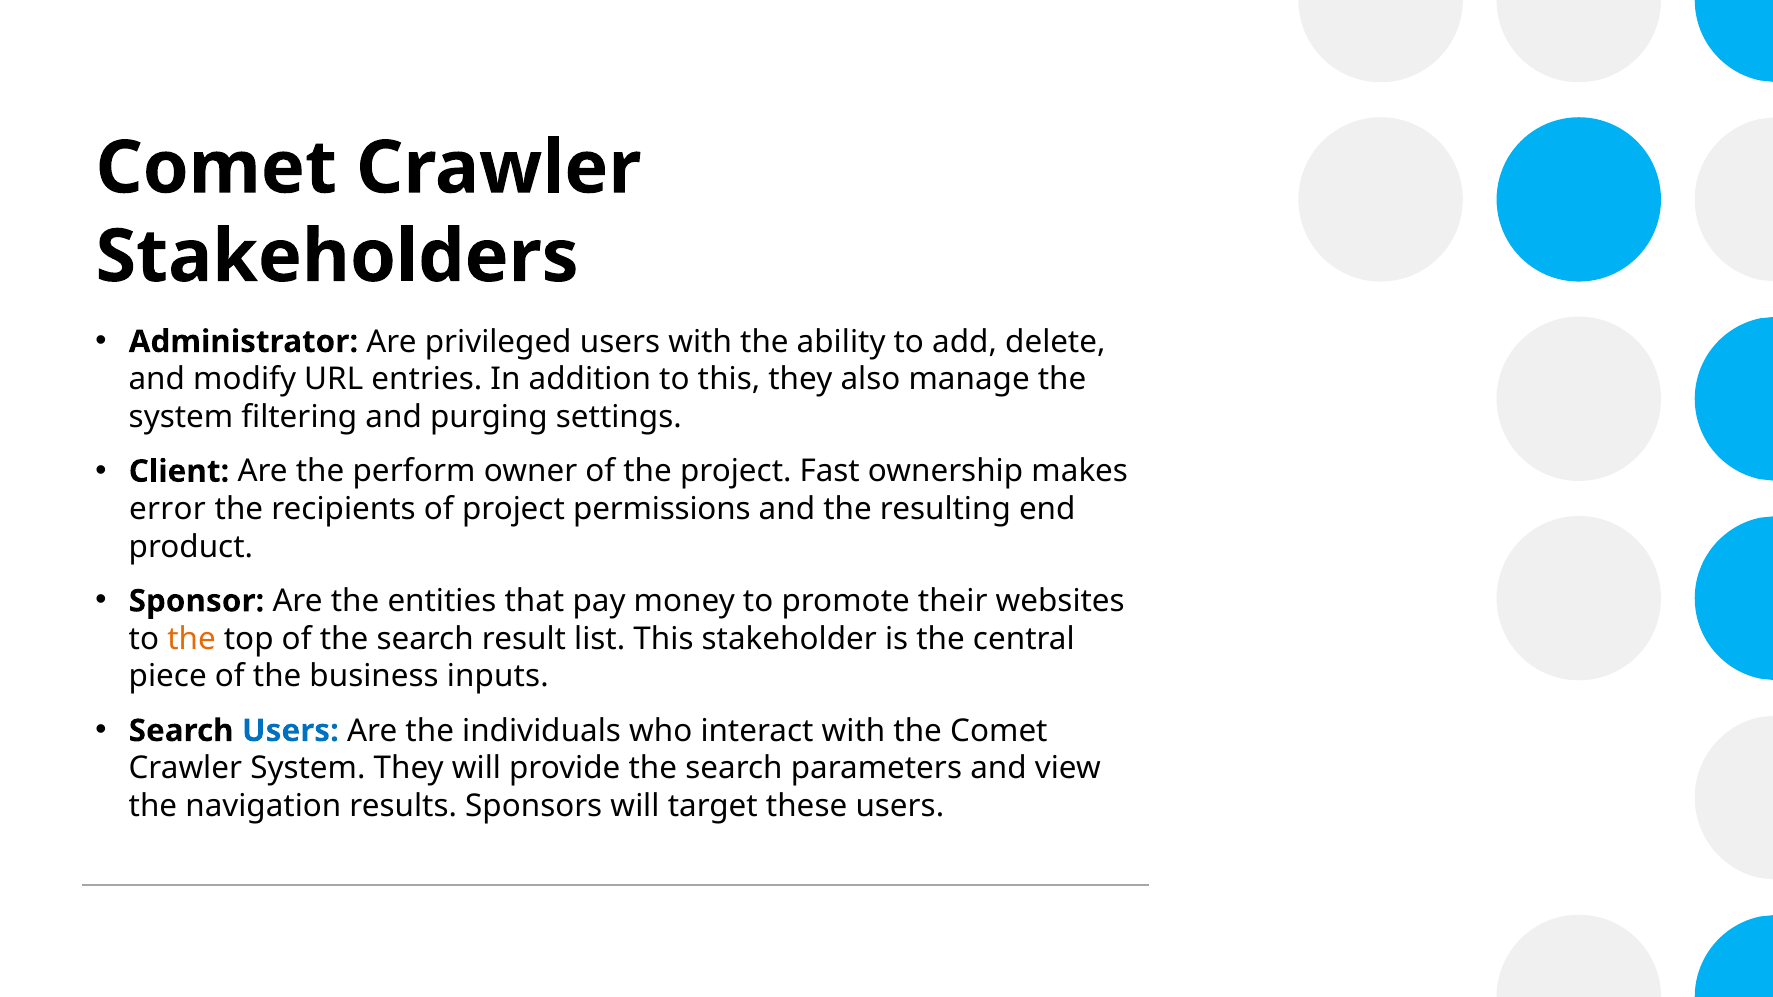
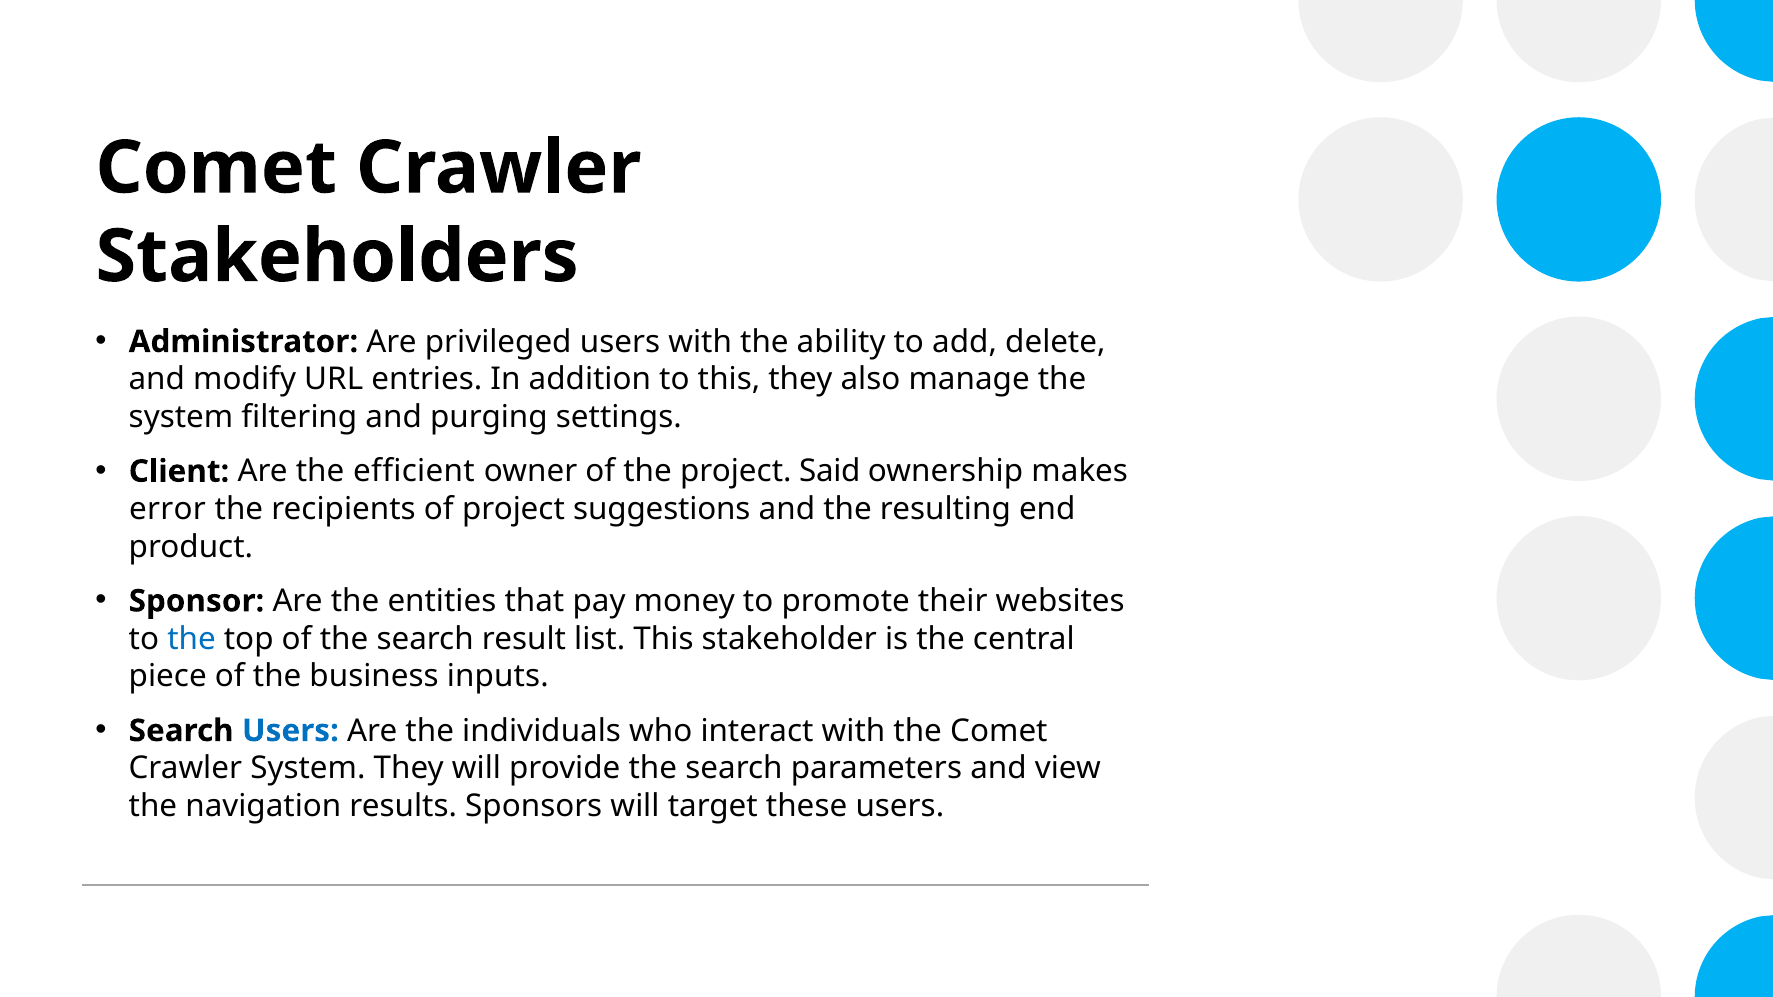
perform: perform -> efficient (414, 472)
Fast: Fast -> Said (830, 472)
permissions: permissions -> suggestions (662, 509)
the colour: orange -> blue (192, 639)
